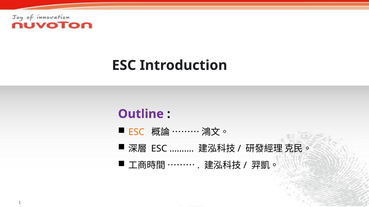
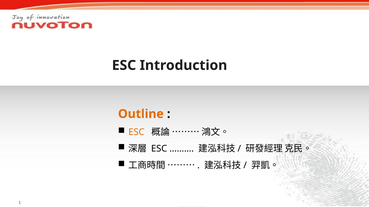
Outline colour: purple -> orange (141, 114)
